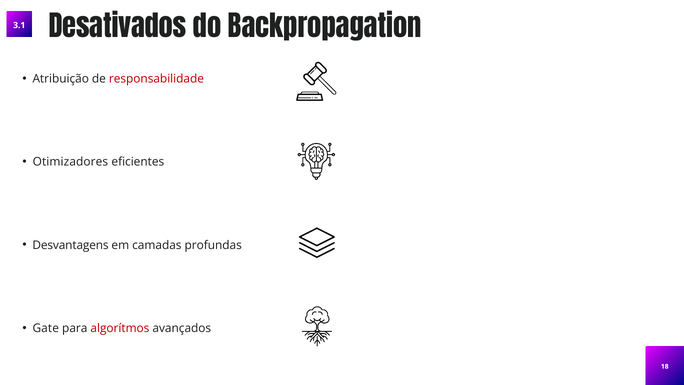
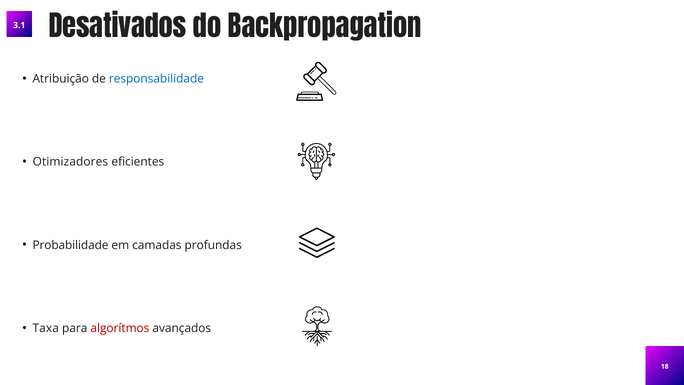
responsabilidade colour: red -> blue (156, 79)
Desvantagens: Desvantagens -> Probabilidade (70, 245)
Gate: Gate -> Taxa (46, 328)
